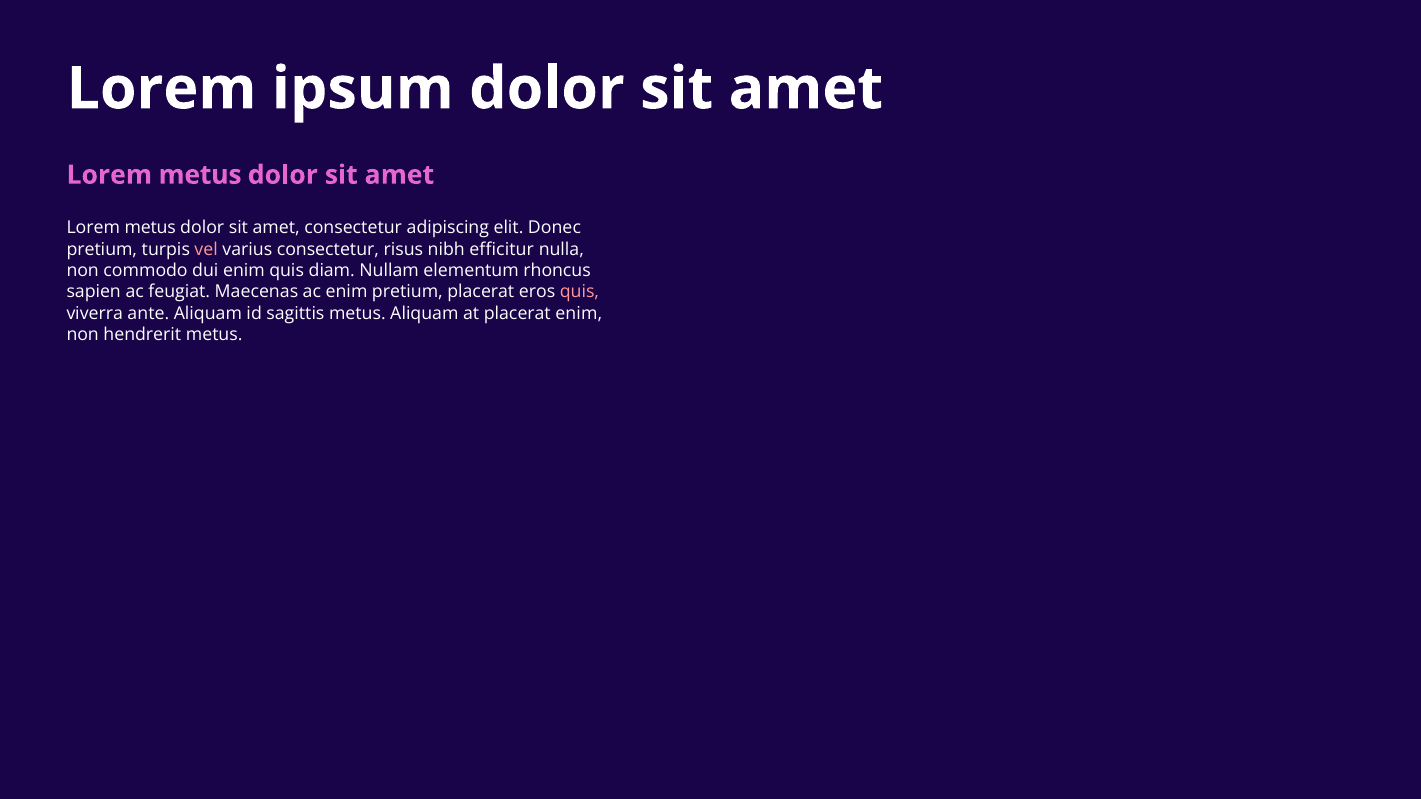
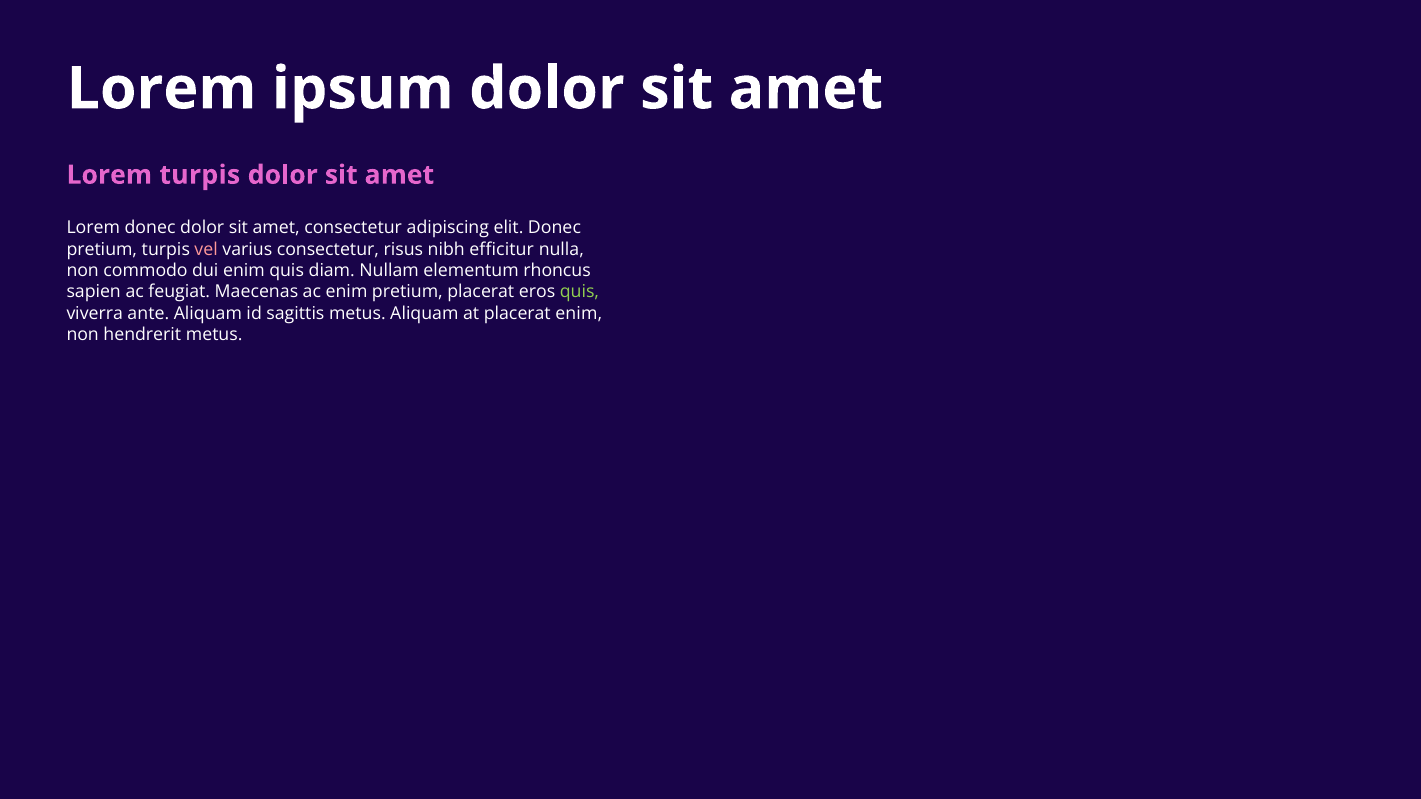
metus: metus -> turpis (200, 175)
metus: metus -> donec (150, 228)
quis colour: pink -> light green (579, 292)
